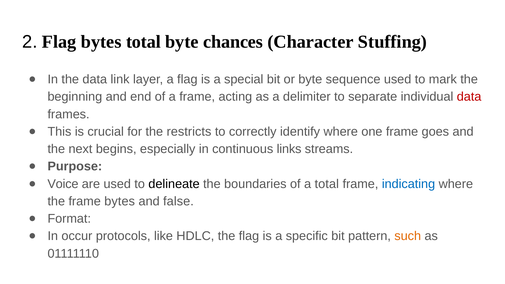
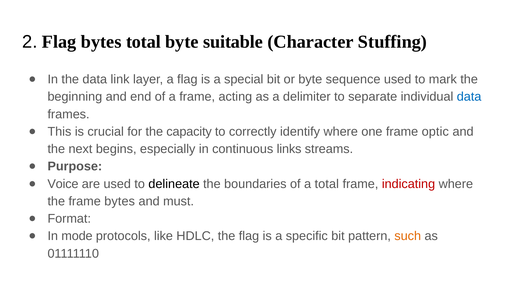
chances: chances -> suitable (233, 42)
data colour: red -> blue (469, 97)
restricts: restricts -> capacity (189, 132)
goes: goes -> optic (435, 132)
indicating colour: blue -> red (408, 184)
false: false -> must (179, 201)
occur: occur -> mode (77, 236)
